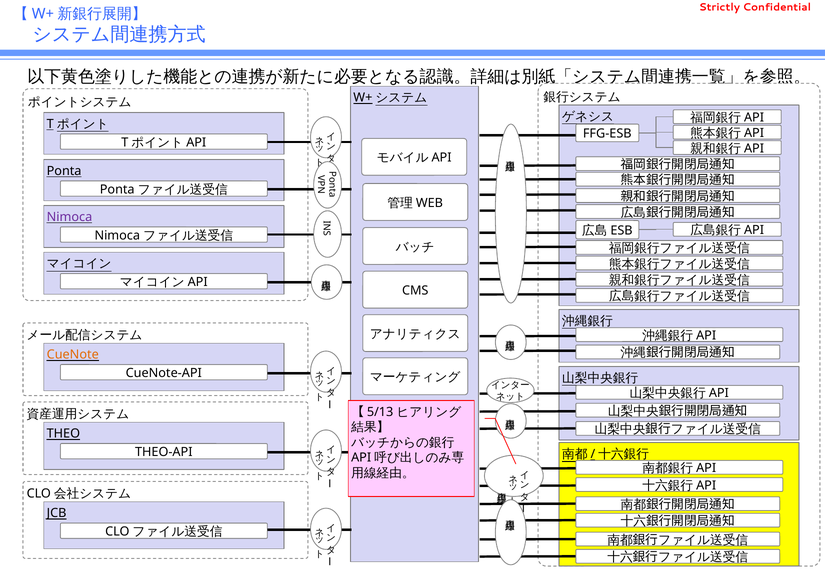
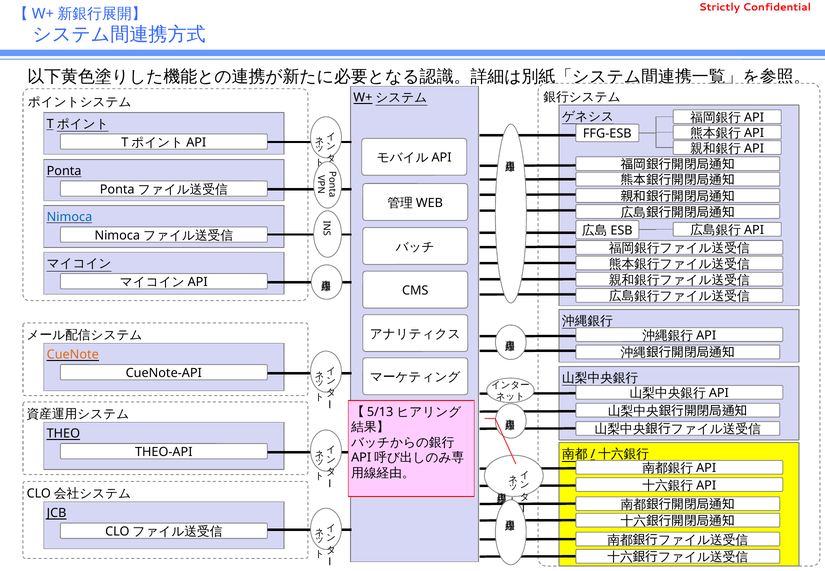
Nimoca colour: purple -> blue (70, 217)
